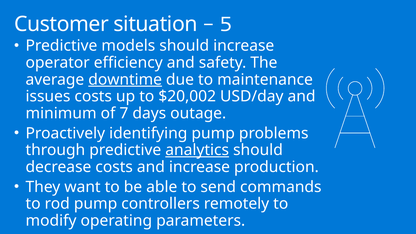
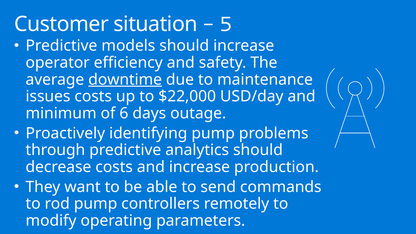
$20,002: $20,002 -> $22,000 (187, 96)
7: 7 -> 6 (124, 113)
analytics underline: present -> none (197, 150)
